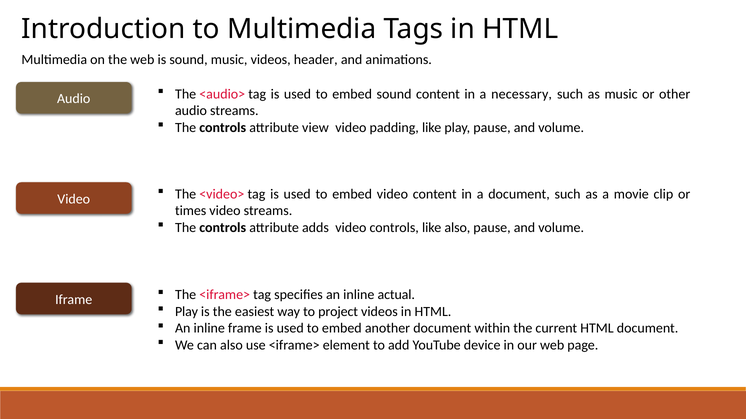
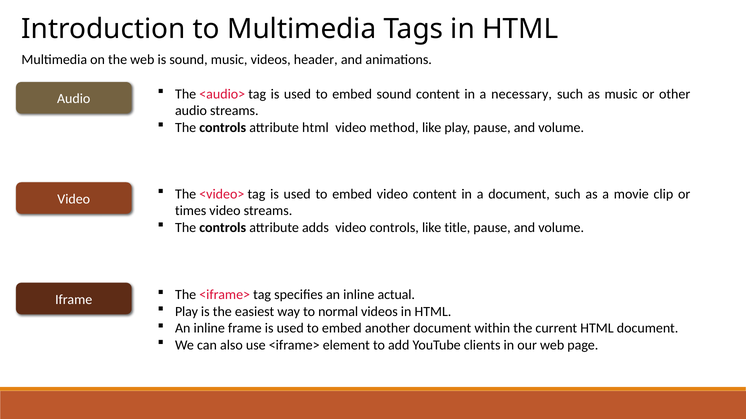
attribute view: view -> html (315, 128)
padding: padding -> method (394, 128)
like also: also -> title (457, 228)
project: project -> normal (338, 312)
device: device -> clients (482, 346)
